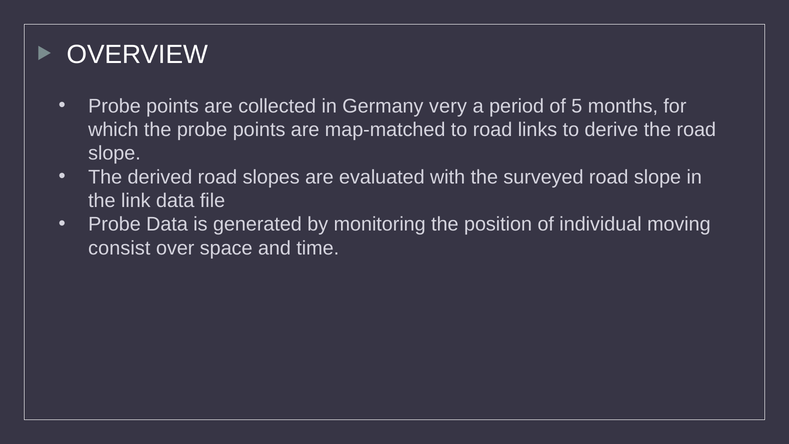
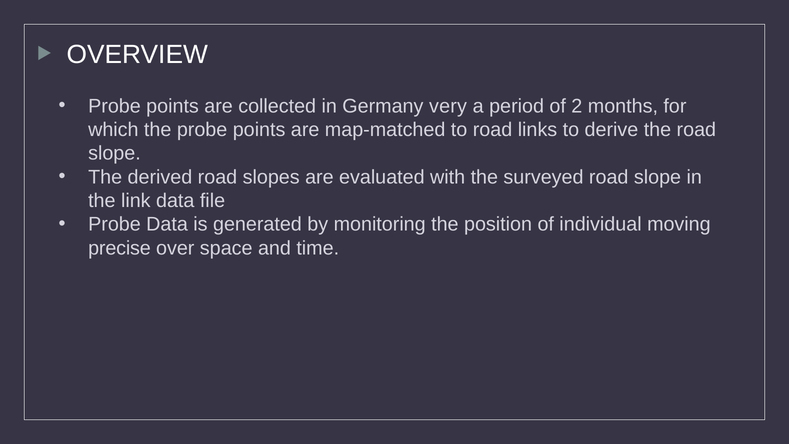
5: 5 -> 2 (577, 106)
consist: consist -> precise (119, 248)
